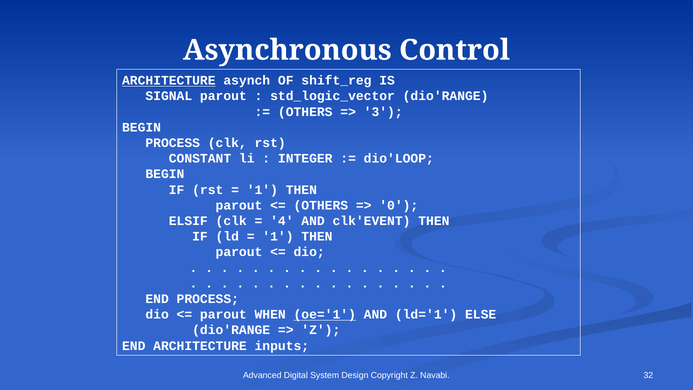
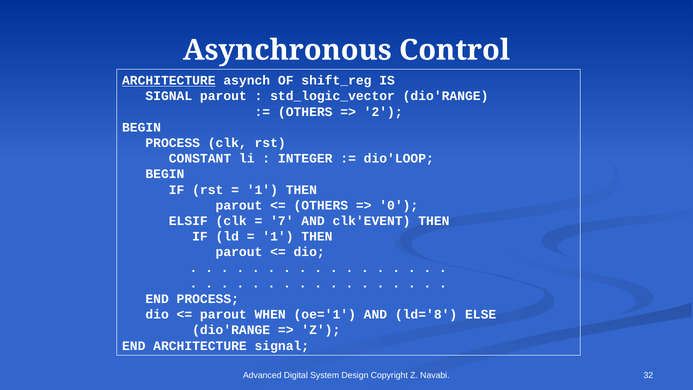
3: 3 -> 2 (383, 112)
4: 4 -> 7 (282, 221)
oe='1 underline: present -> none (325, 314)
ld='1: ld='1 -> ld='8 (426, 314)
ARCHITECTURE inputs: inputs -> signal (282, 346)
